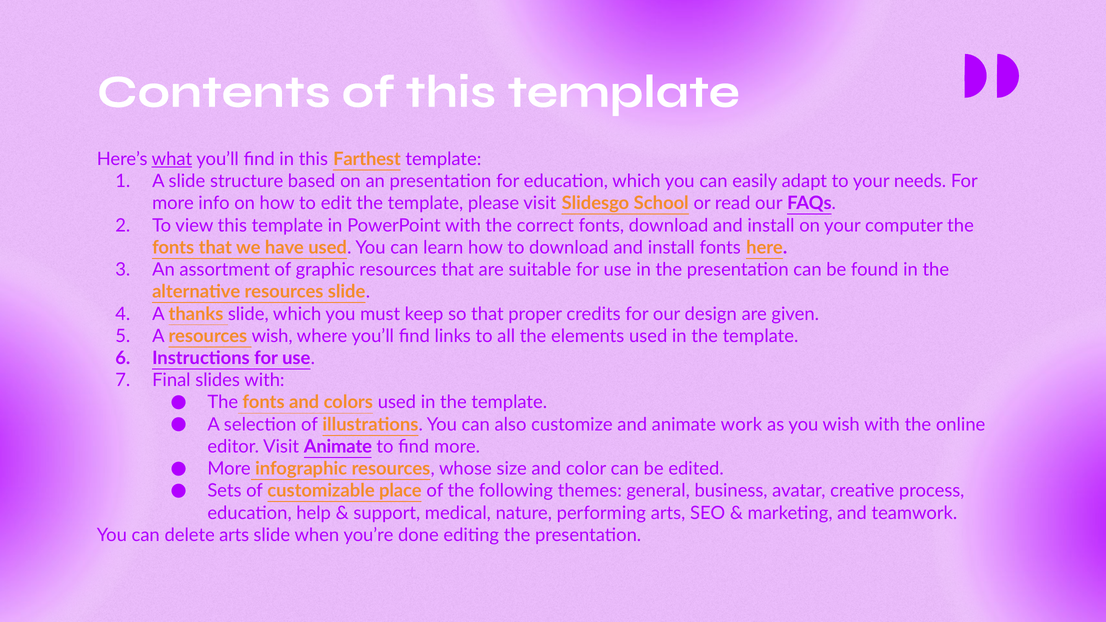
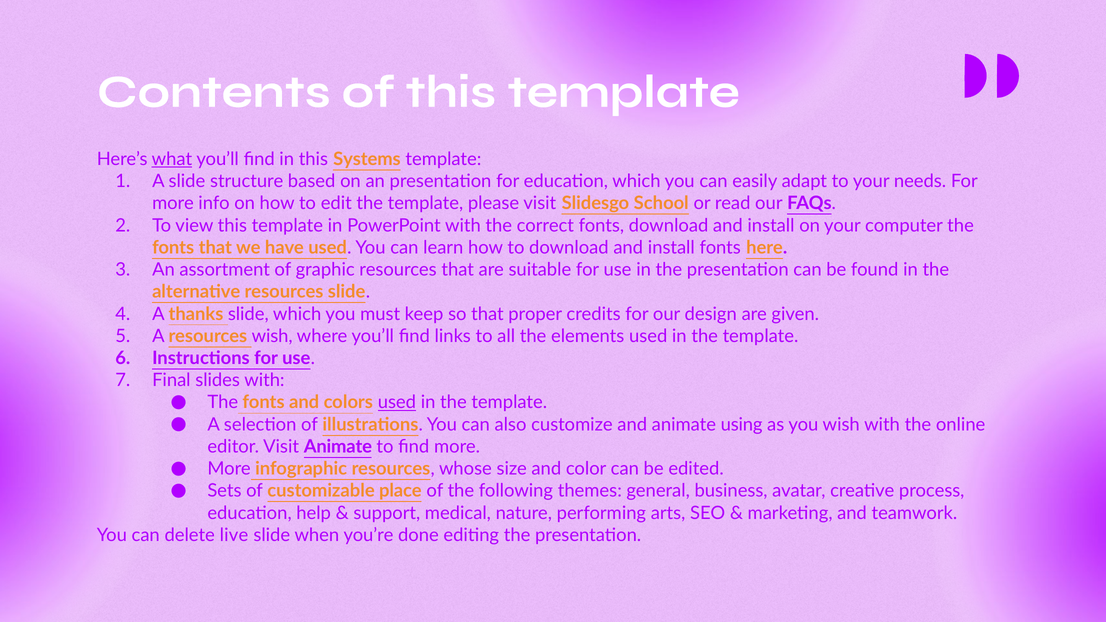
Farthest: Farthest -> Systems (367, 159)
used underline: none -> present (397, 402)
work: work -> using (742, 425)
delete arts: arts -> live (234, 535)
